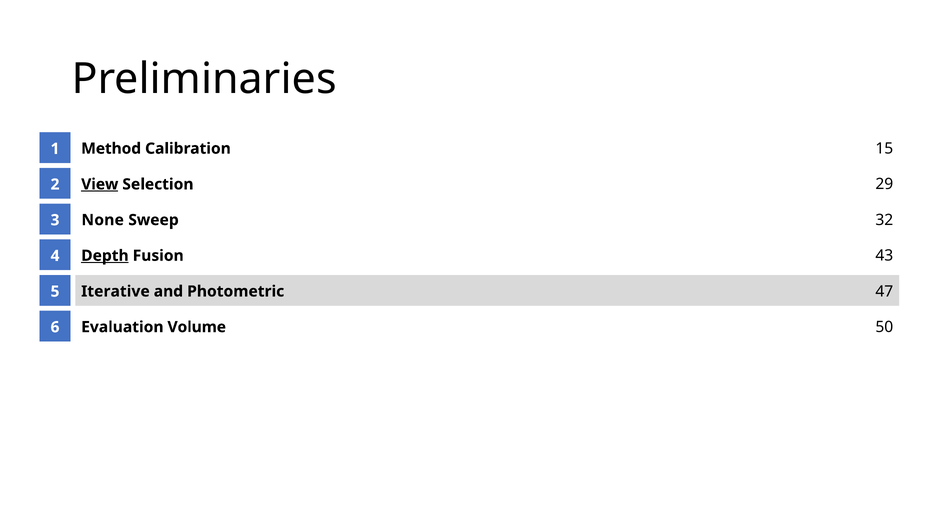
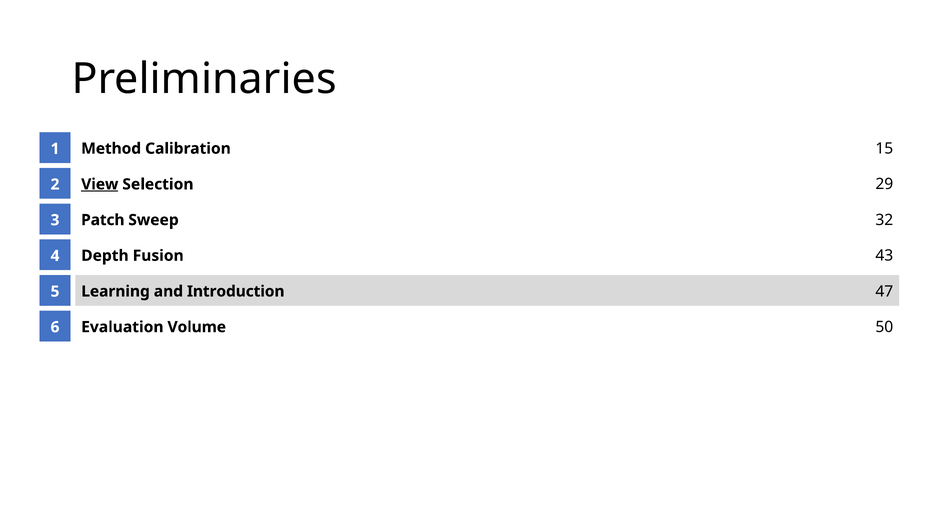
None: None -> Patch (103, 220)
Depth underline: present -> none (105, 256)
Iterative: Iterative -> Learning (116, 291)
Photometric: Photometric -> Introduction (236, 291)
